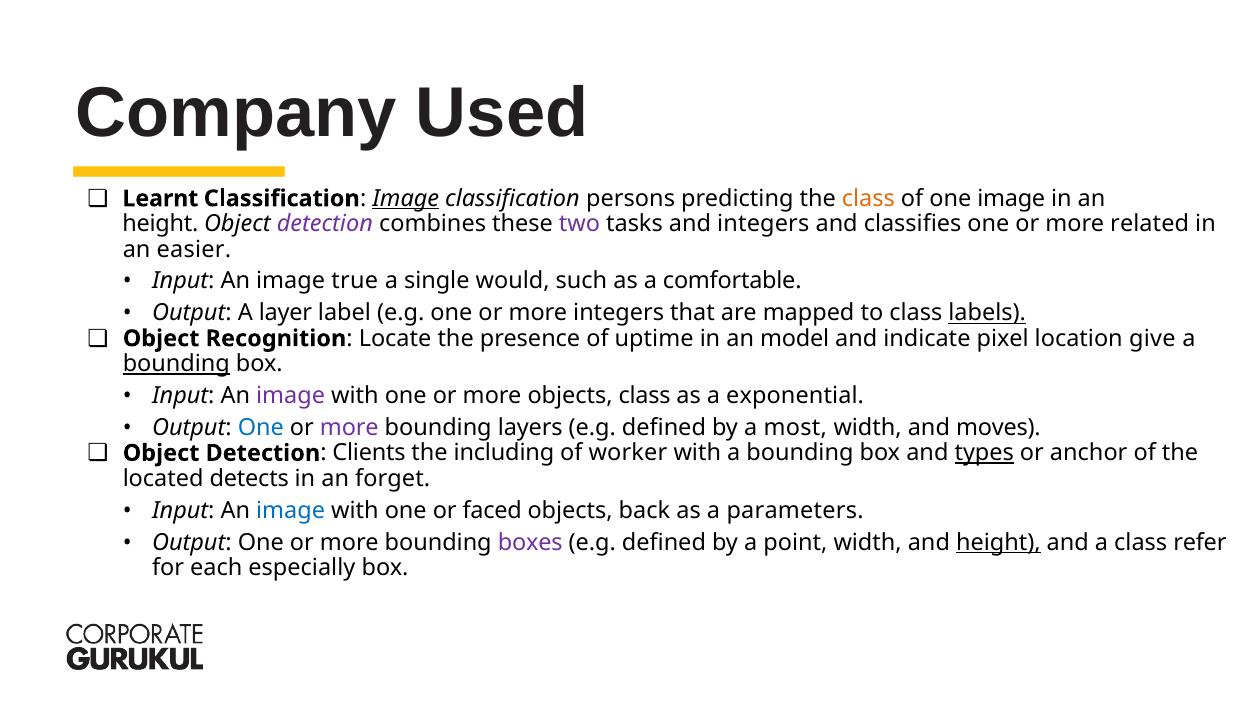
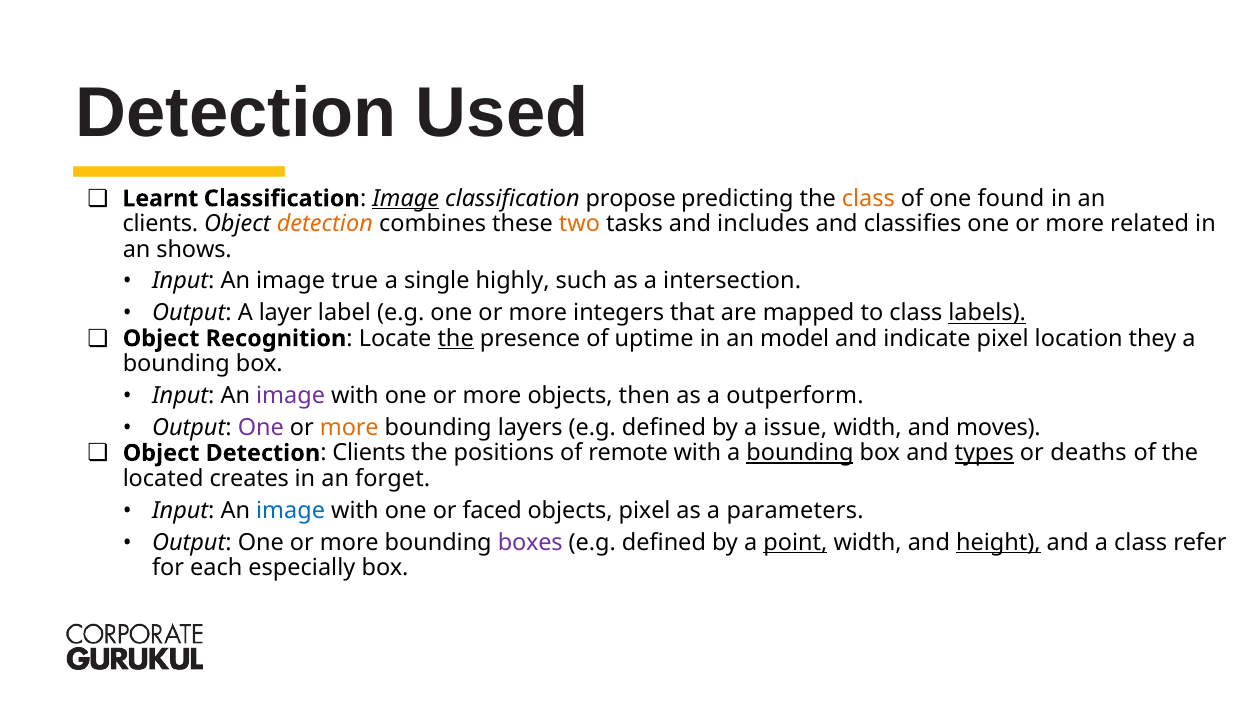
Company: Company -> Detection (236, 113)
persons: persons -> propose (631, 198)
one image: image -> found (1011, 198)
height: height -> clients (160, 224)
detection colour: purple -> orange (325, 224)
two colour: purple -> orange (580, 224)
and integers: integers -> includes (763, 224)
easier: easier -> shows (194, 249)
would: would -> highly (513, 281)
comfortable: comfortable -> intersection (732, 281)
the underline: none -> present (456, 338)
give: give -> they (1153, 338)
bounding underline: present -> none (176, 364)
objects class: class -> then (644, 396)
exponential: exponential -> outperform (795, 396)
One colour: blue -> purple (261, 428)
more colour: purple -> orange (349, 428)
most: most -> issue (795, 428)
including: including -> positions (504, 453)
worker: worker -> remote (628, 453)
bounding underline: none -> present (800, 453)
anchor: anchor -> deaths (1089, 453)
detects: detects -> creates (249, 478)
objects back: back -> pixel (645, 510)
point underline: none -> present (795, 542)
